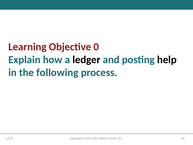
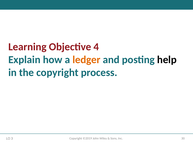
0: 0 -> 4 (96, 47)
ledger colour: black -> orange (86, 60)
the following: following -> copyright (57, 72)
